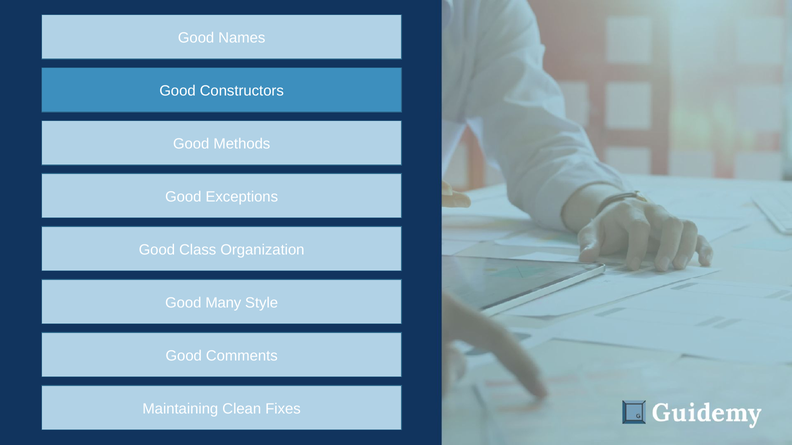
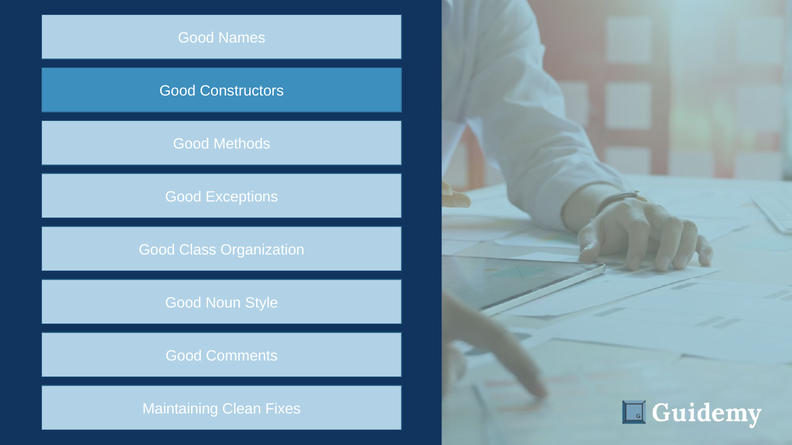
Many: Many -> Noun (223, 303)
